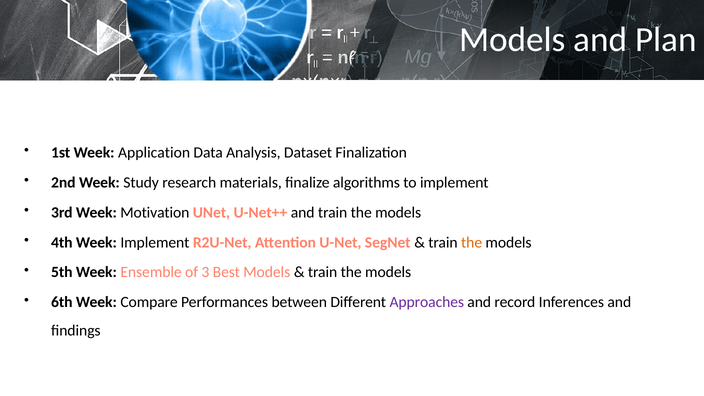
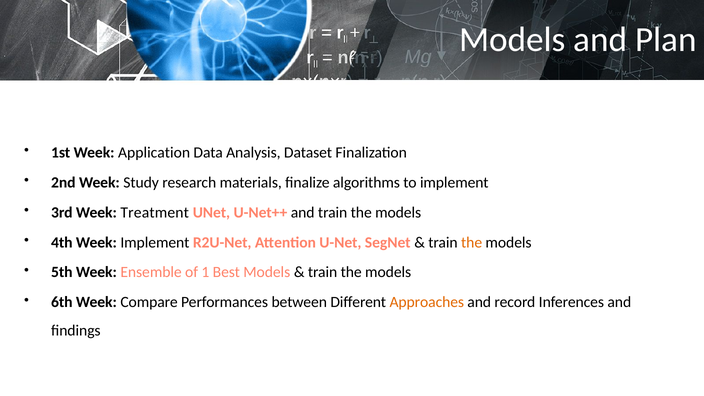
Motivation: Motivation -> Treatment (155, 212)
3: 3 -> 1 (205, 272)
Approaches colour: purple -> orange (427, 302)
